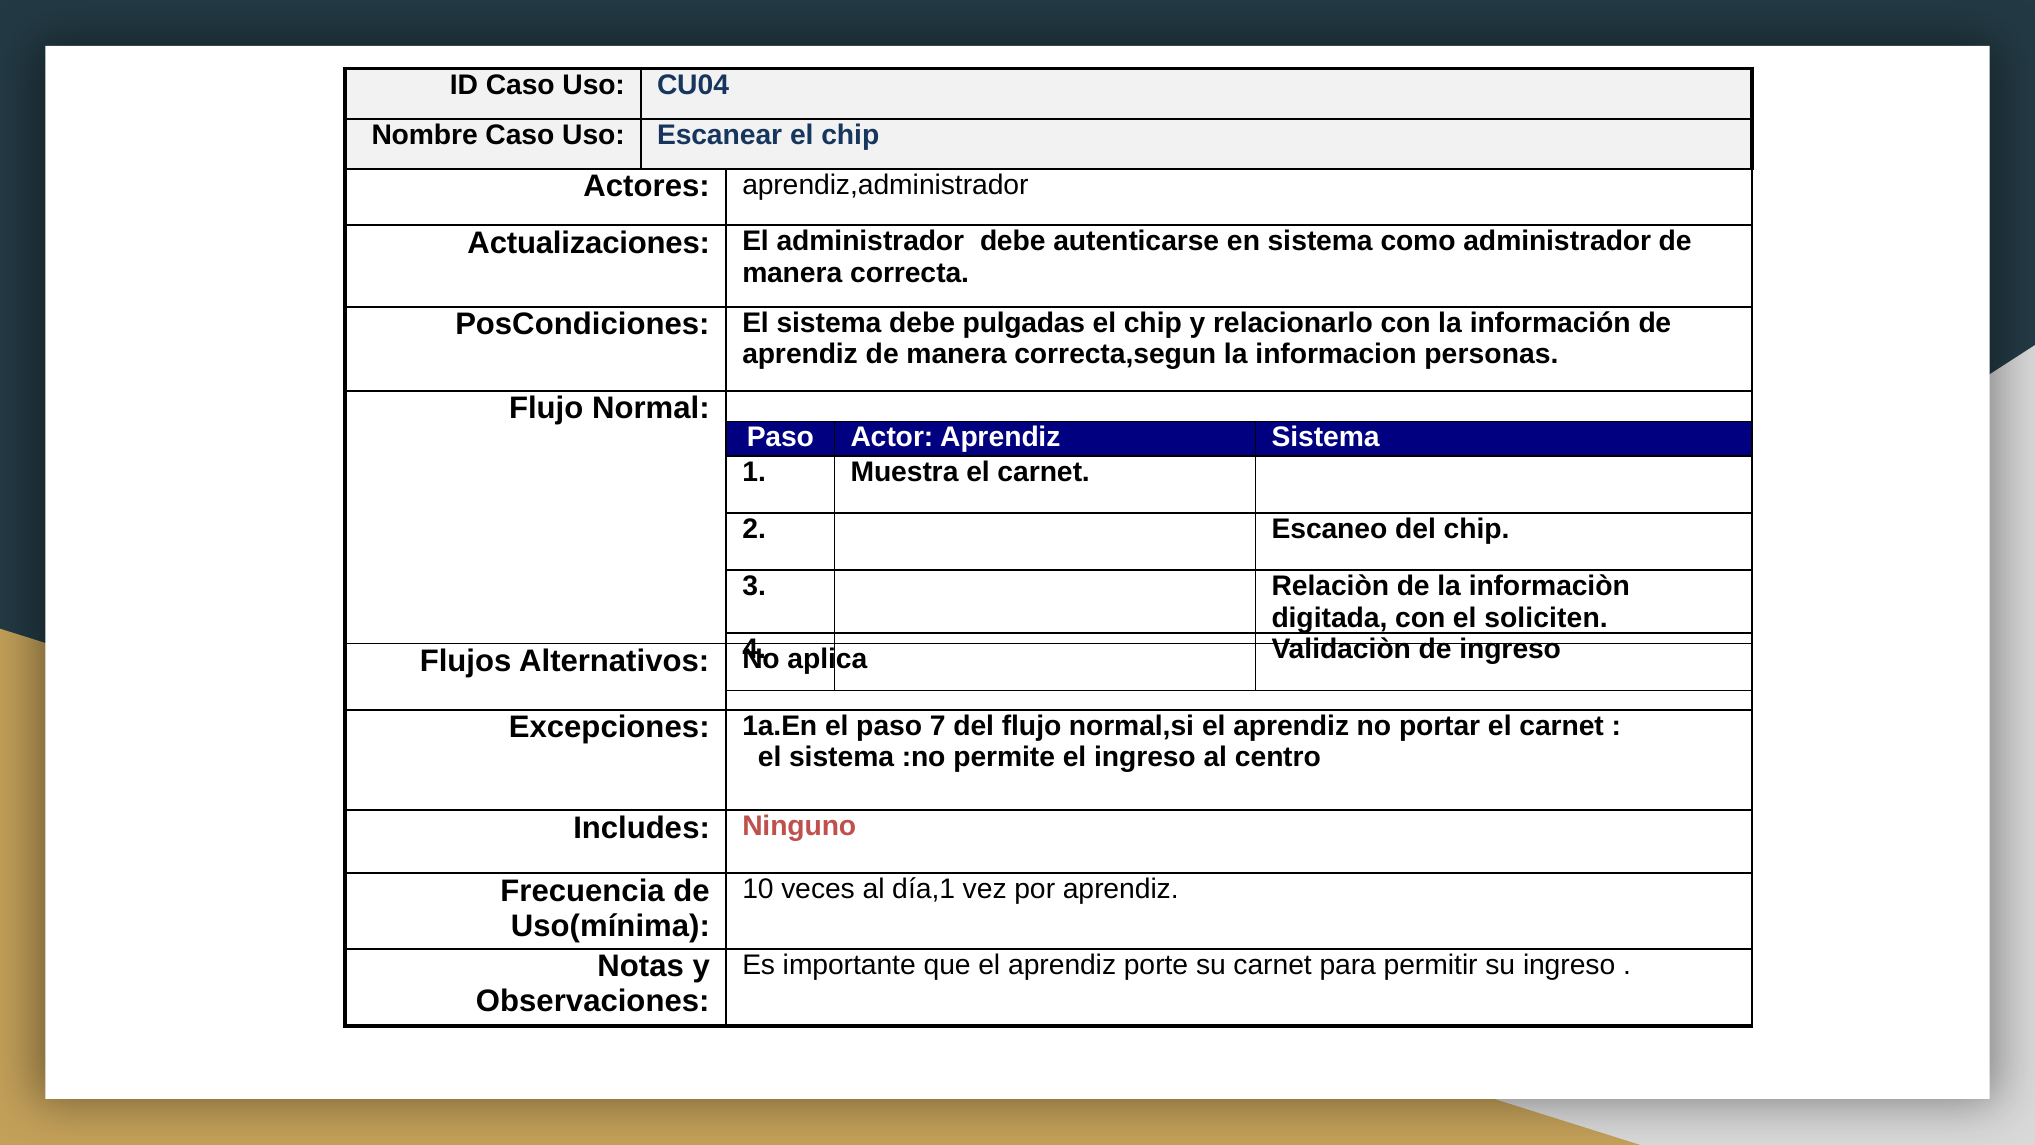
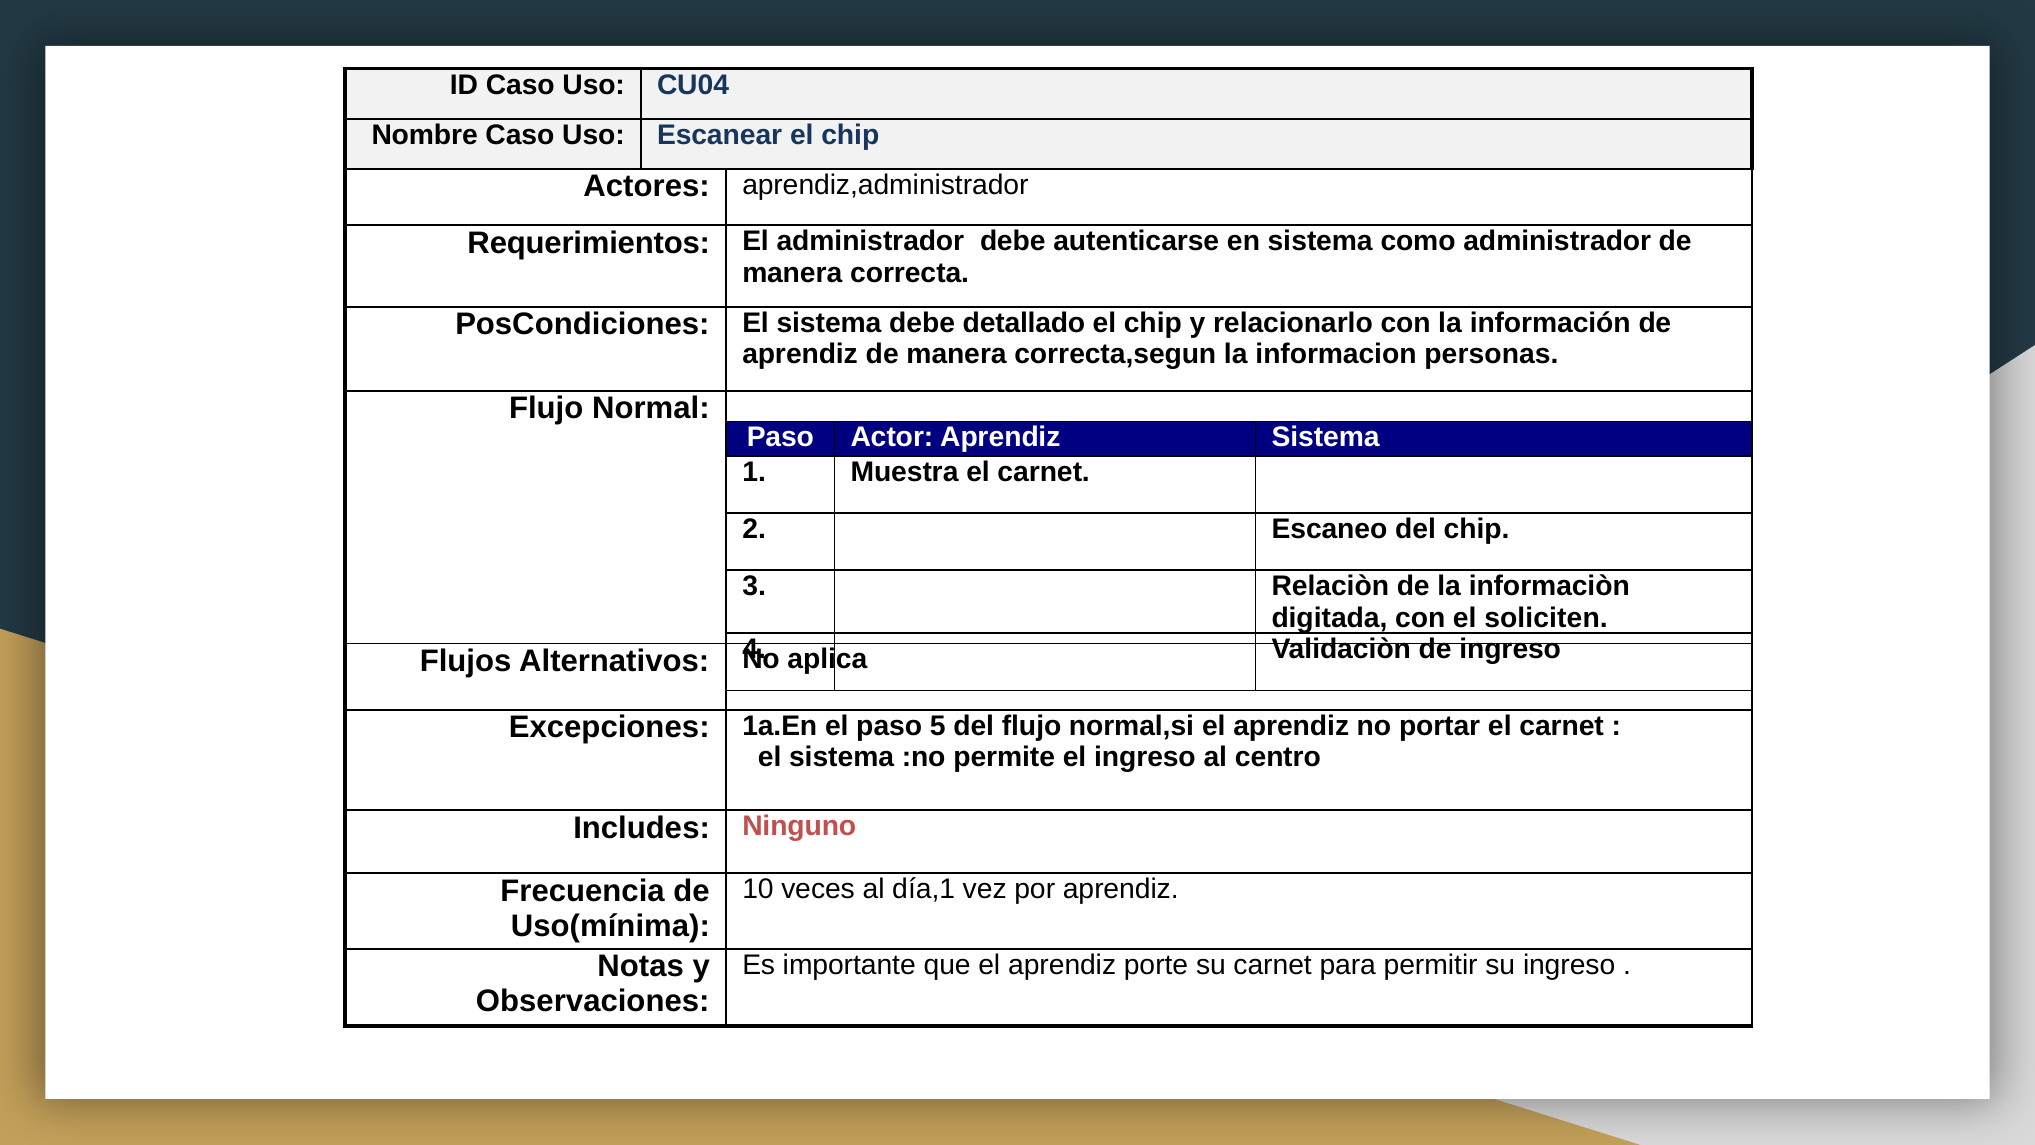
Actualizaciones: Actualizaciones -> Requerimientos (589, 243)
pulgadas: pulgadas -> detallado (1024, 323)
7: 7 -> 5 (938, 726)
